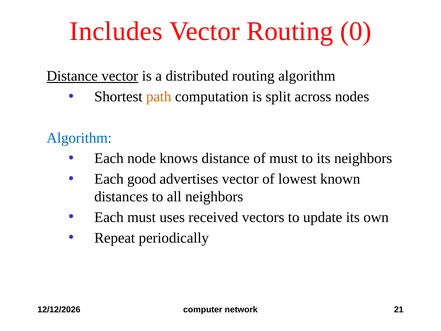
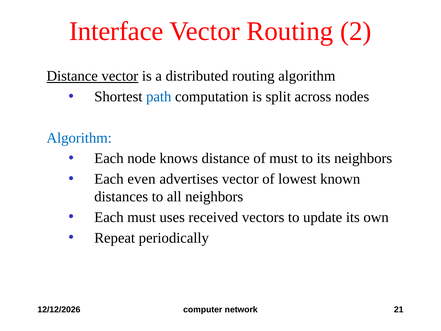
Includes: Includes -> Interface (116, 31)
0: 0 -> 2 (356, 31)
path colour: orange -> blue (159, 97)
good: good -> even (142, 179)
